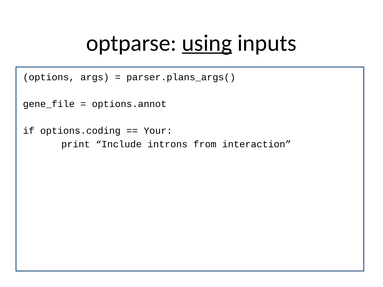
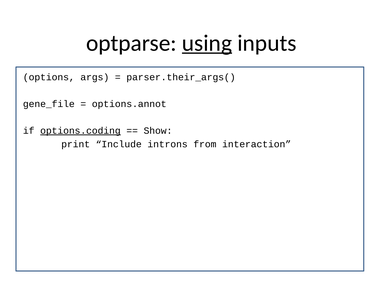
parser.plans_args(: parser.plans_args( -> parser.their_args( (181, 77)
options.coding underline: none -> present (80, 131)
Your: Your -> Show (158, 131)
